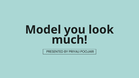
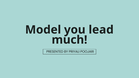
look: look -> lead (101, 30)
